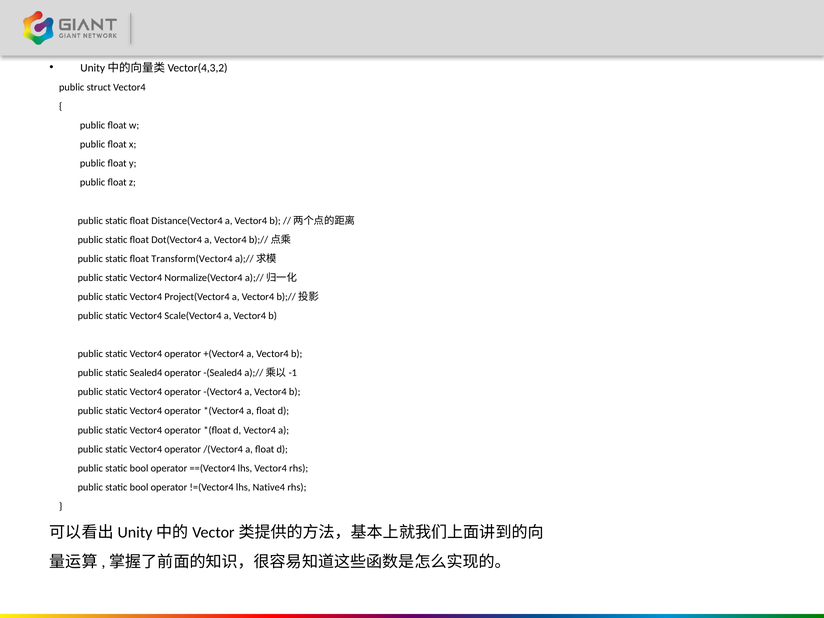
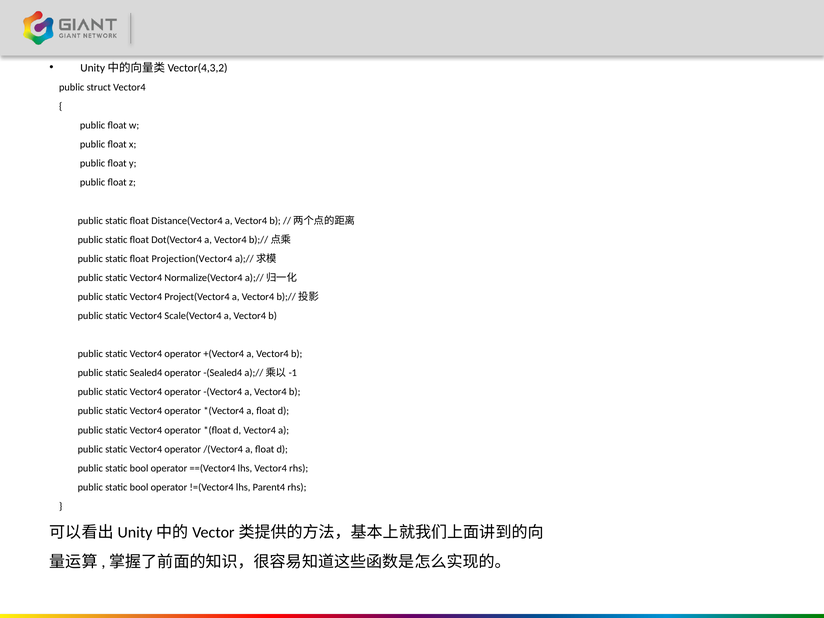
Transform(Vector4: Transform(Vector4 -> Projection(Vector4 (192, 259)
Native4: Native4 -> Parent4 (269, 487)
